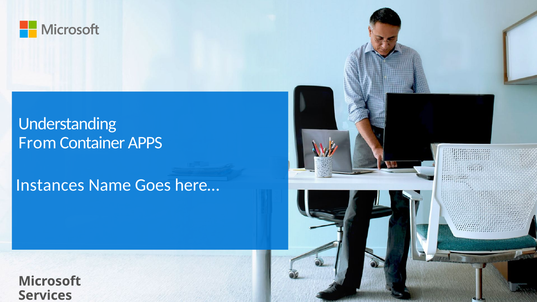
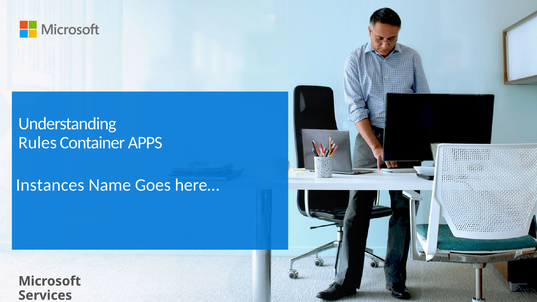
From: From -> Rules (38, 143)
